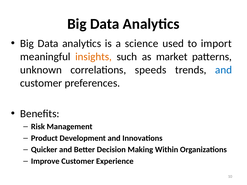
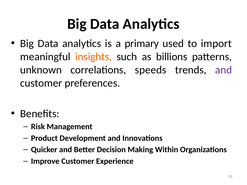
science: science -> primary (142, 44)
market: market -> billions (172, 57)
and colour: blue -> purple (224, 70)
